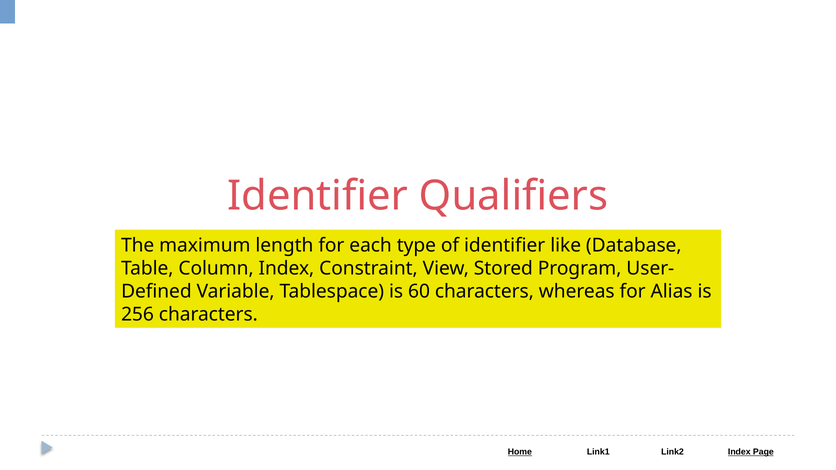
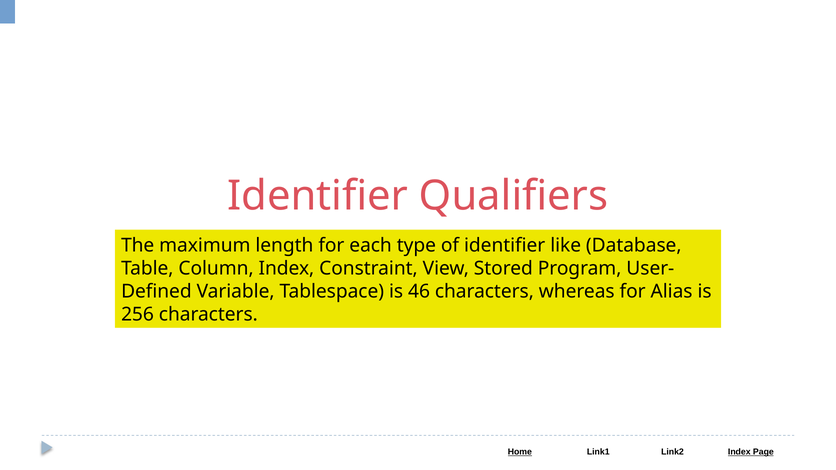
60: 60 -> 46 (419, 292)
